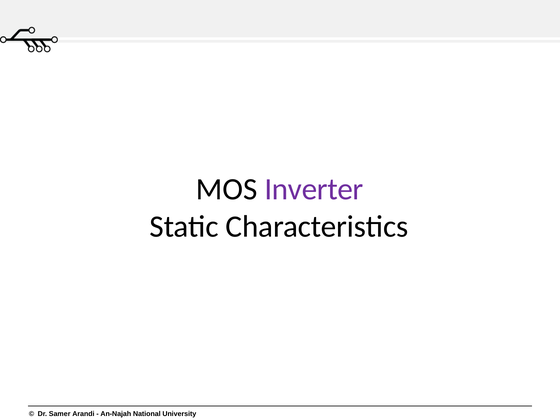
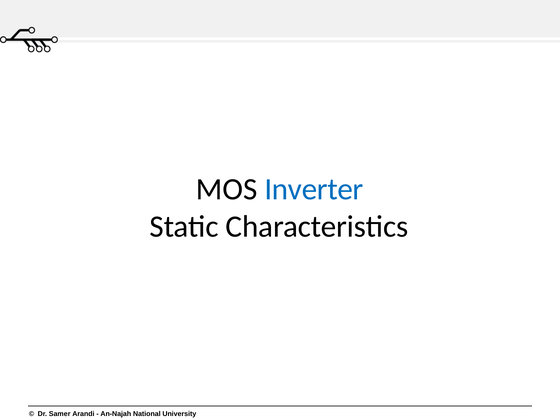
Inverter colour: purple -> blue (314, 189)
